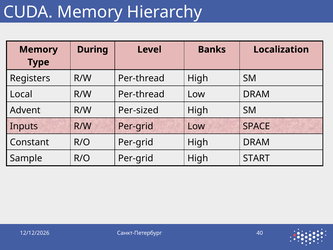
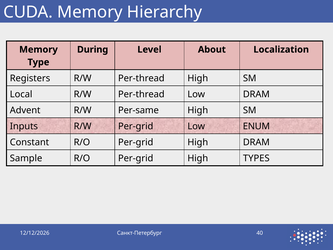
Banks: Banks -> About (212, 50)
Per-sized: Per-sized -> Per-same (138, 110)
SPACE: SPACE -> ENUM (256, 126)
START: START -> TYPES (256, 158)
